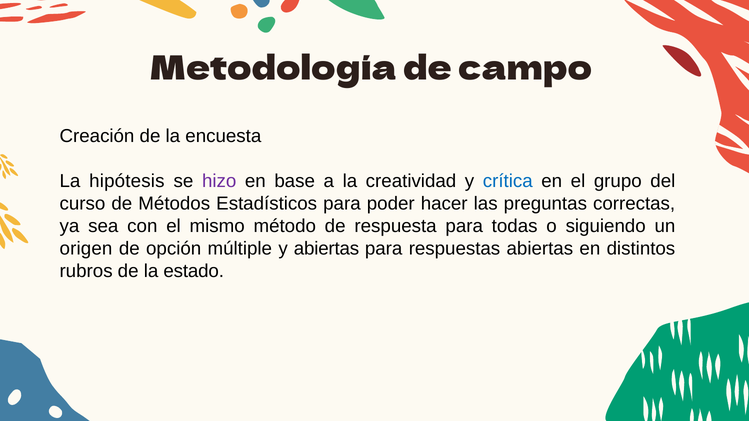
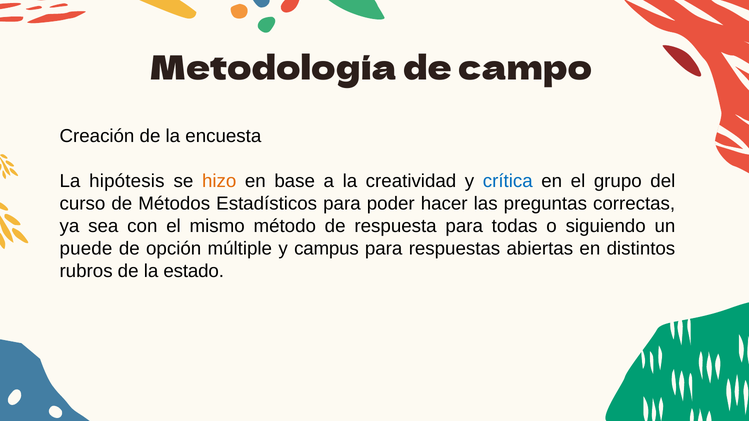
hizo colour: purple -> orange (219, 181)
origen: origen -> puede (86, 249)
y abiertas: abiertas -> campus (326, 249)
